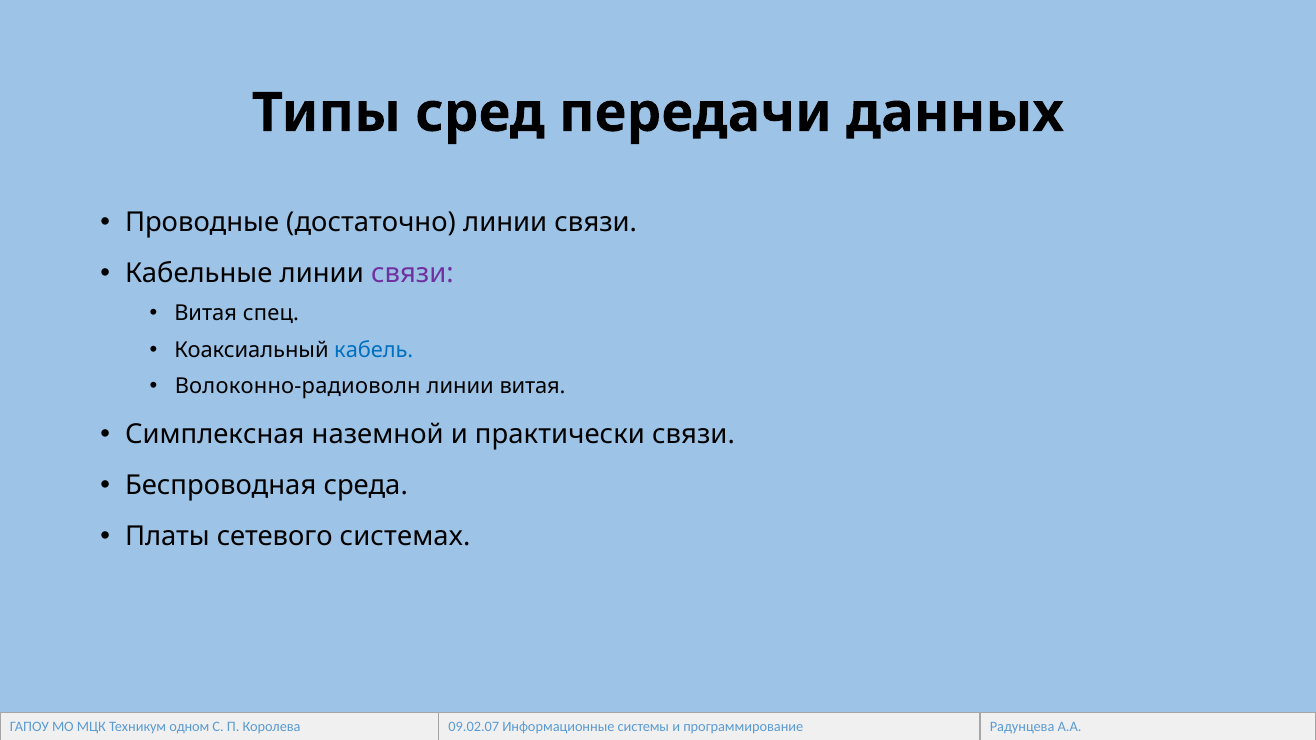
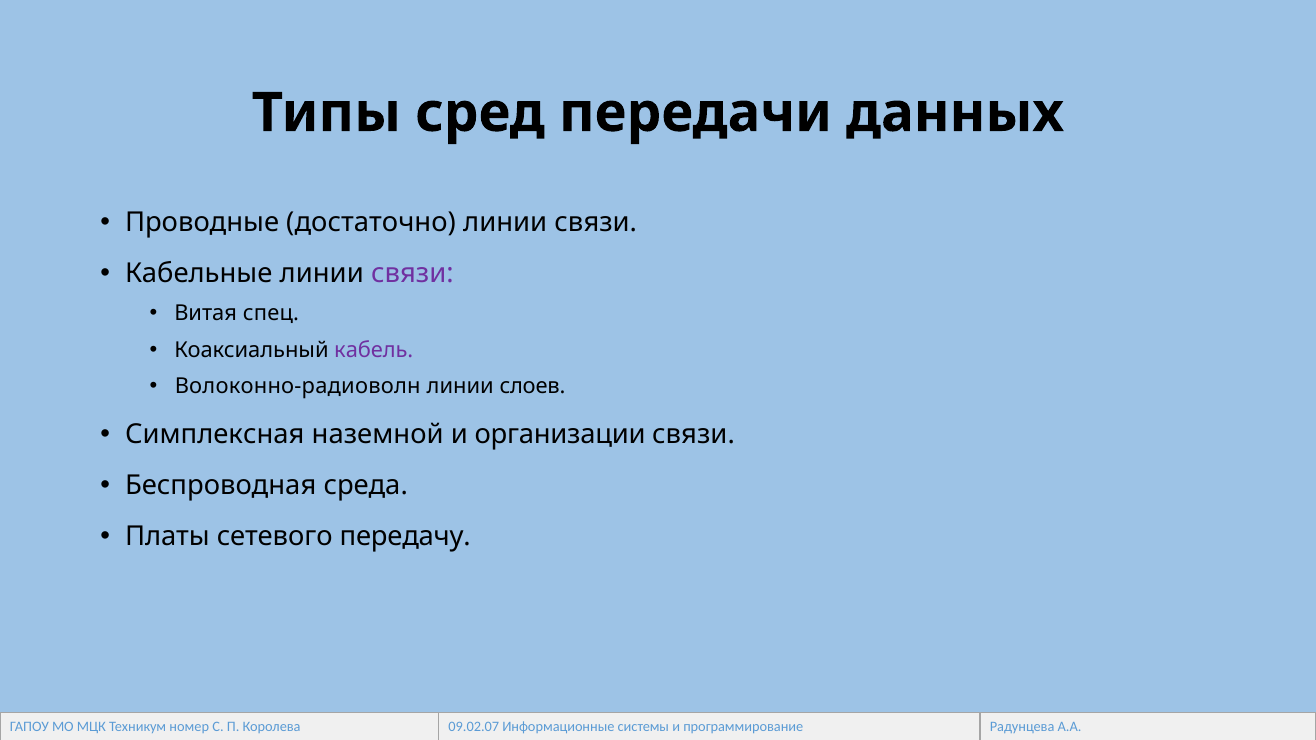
кабель colour: blue -> purple (374, 350)
линии витая: витая -> слоев (532, 387)
практически: практически -> организации (560, 435)
системах: системах -> передачу (405, 537)
одном: одном -> номер (189, 727)
